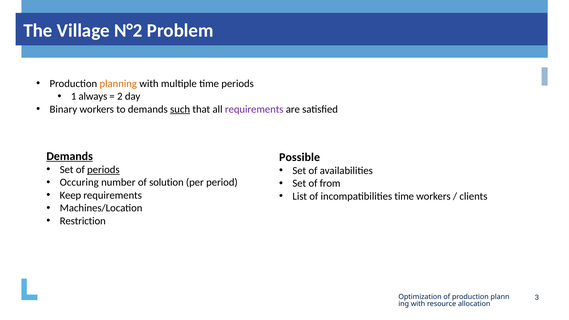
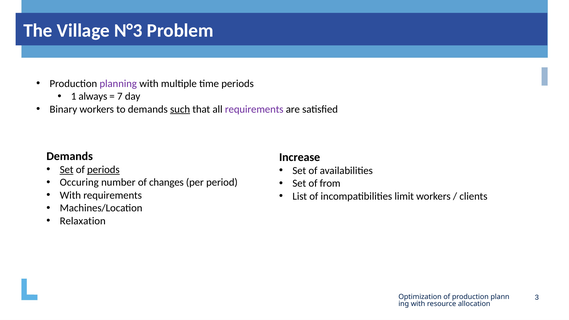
N°2: N°2 -> N°3 (128, 31)
planning colour: orange -> purple (118, 84)
2: 2 -> 7 (120, 96)
Demands underline: present -> none (70, 156)
Possible: Possible -> Increase (300, 157)
Set underline: none -> present (67, 170)
solution: solution -> changes (166, 183)
Keep: Keep -> With (70, 195)
incompatibilities time: time -> limit (404, 196)
Restriction: Restriction -> Relaxation (83, 221)
